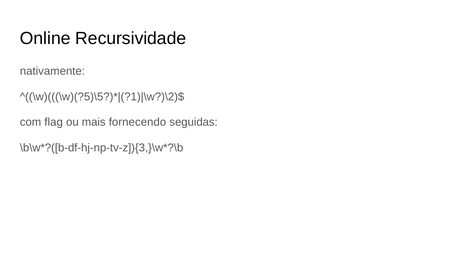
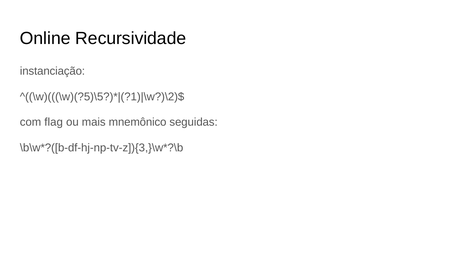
nativamente: nativamente -> instanciação (52, 71)
fornecendo: fornecendo -> mnemônico (138, 122)
